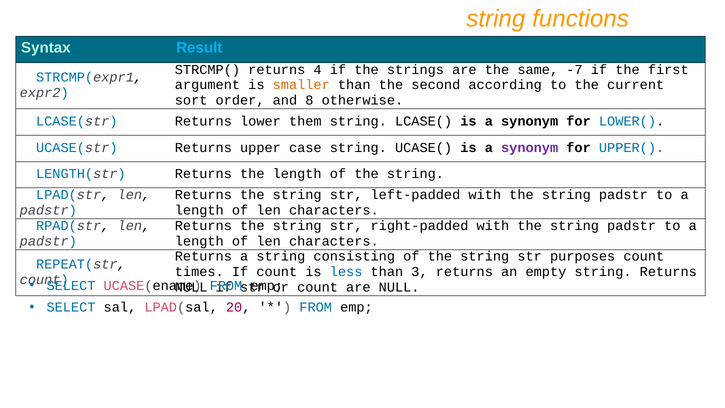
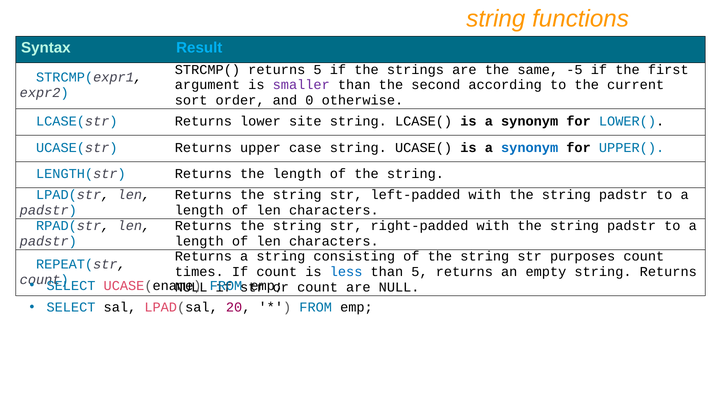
returns 4: 4 -> 5 (318, 70)
-7: -7 -> -5 (574, 70)
smaller colour: orange -> purple (301, 85)
8: 8 -> 0 (309, 100)
them: them -> site (305, 121)
synonym colour: purple -> blue (530, 148)
than 3: 3 -> 5 (420, 272)
